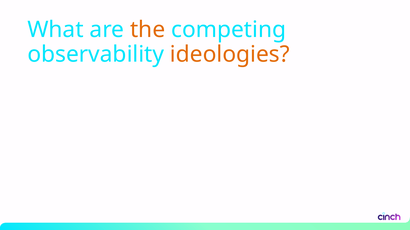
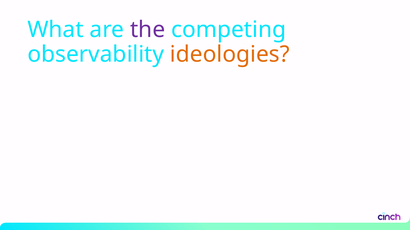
the colour: orange -> purple (148, 30)
